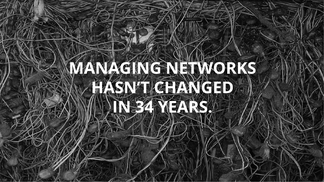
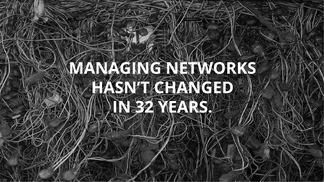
34: 34 -> 32 (144, 107)
